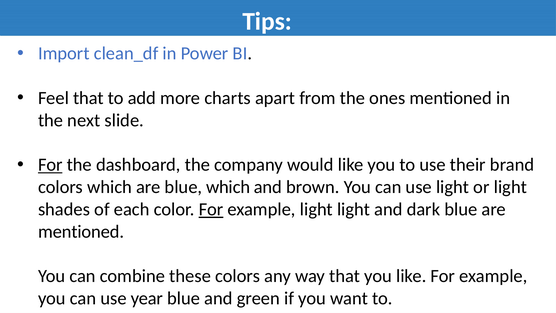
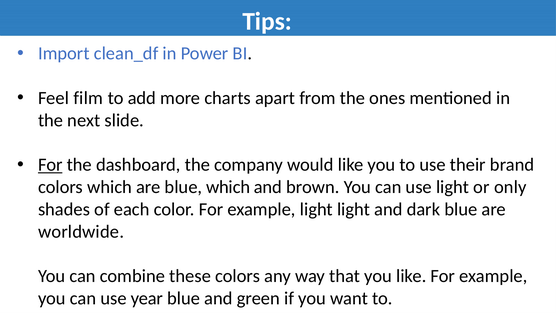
Feel that: that -> film (88, 98)
or light: light -> only (510, 187)
For underline: present -> none (211, 209)
mentioned: mentioned -> worldwide (81, 231)
